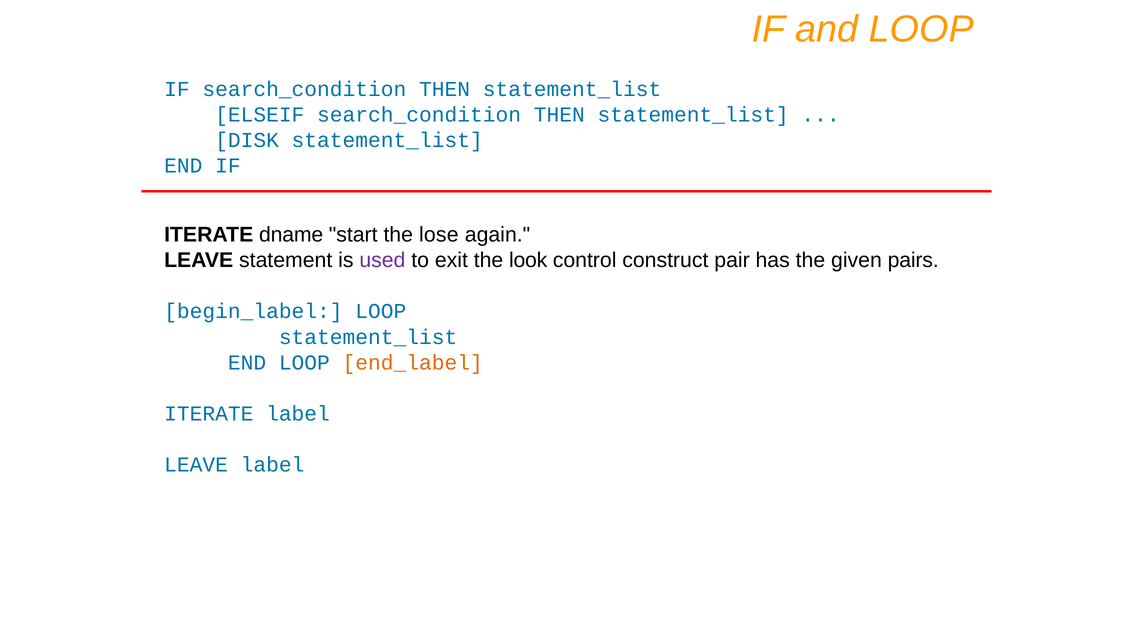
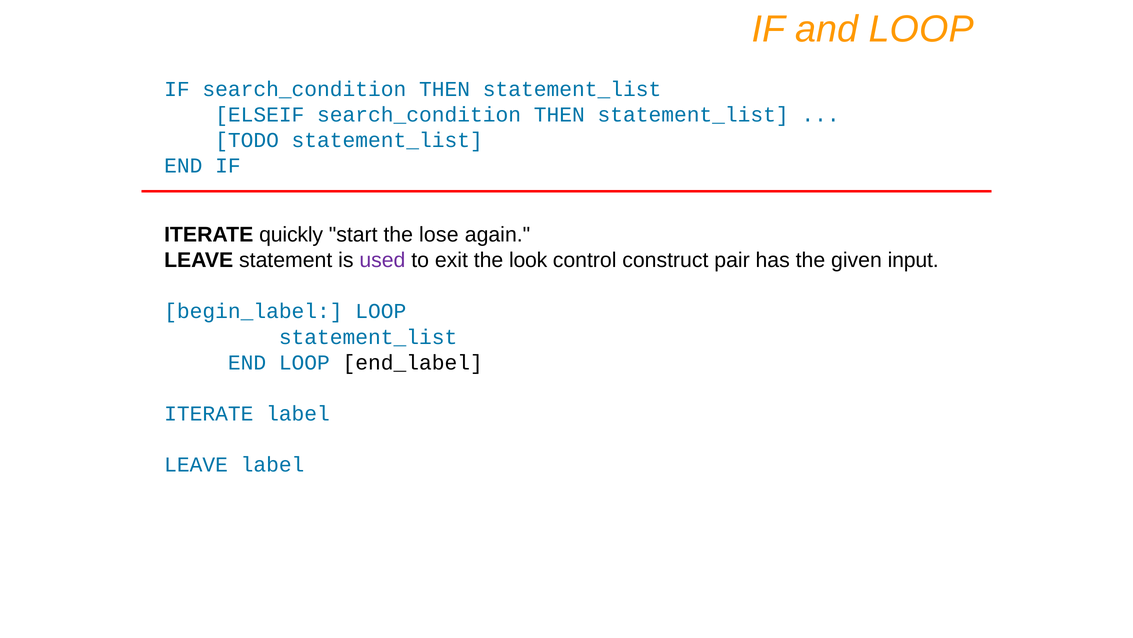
DISK: DISK -> TODO (247, 140)
dname: dname -> quickly (291, 234)
pairs: pairs -> input (913, 260)
end_label colour: orange -> black (413, 362)
